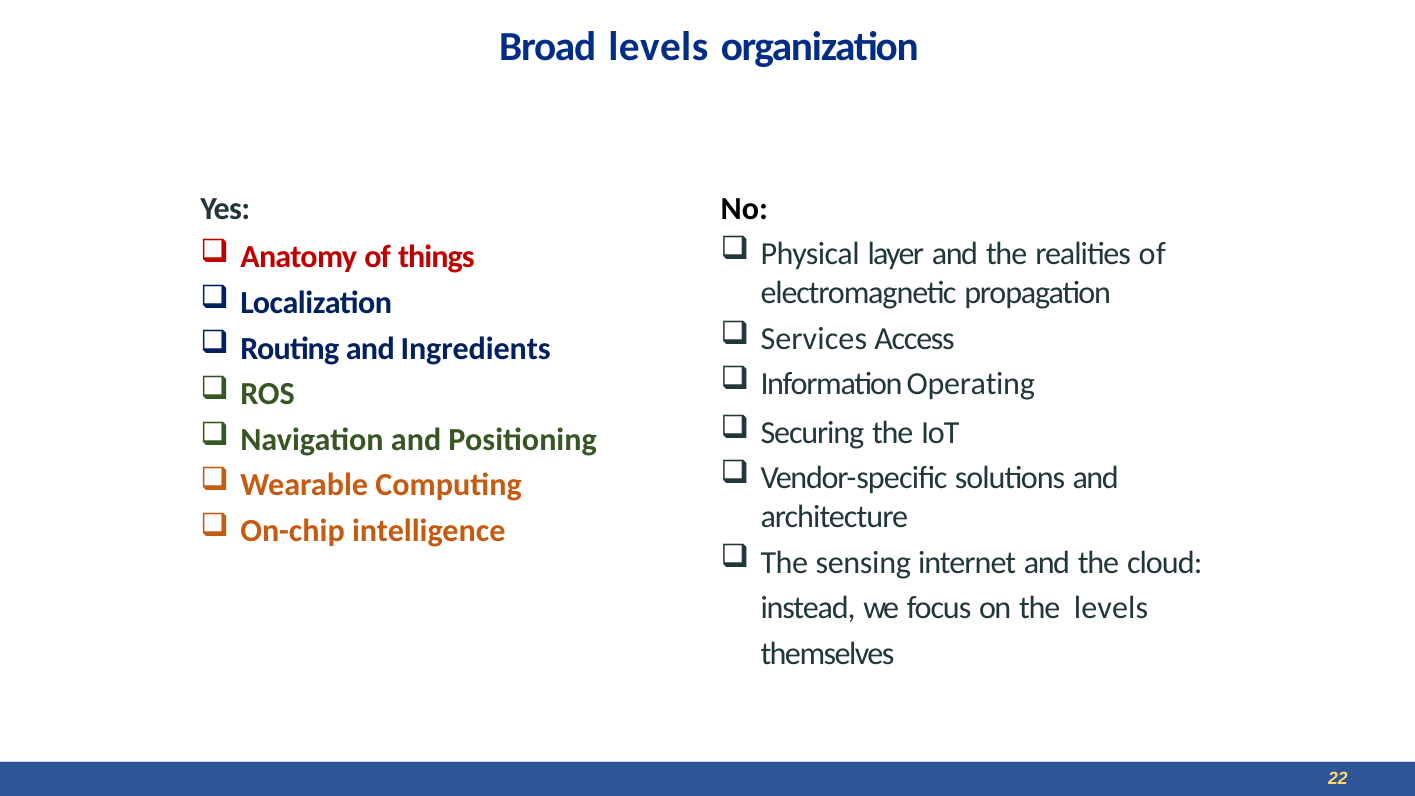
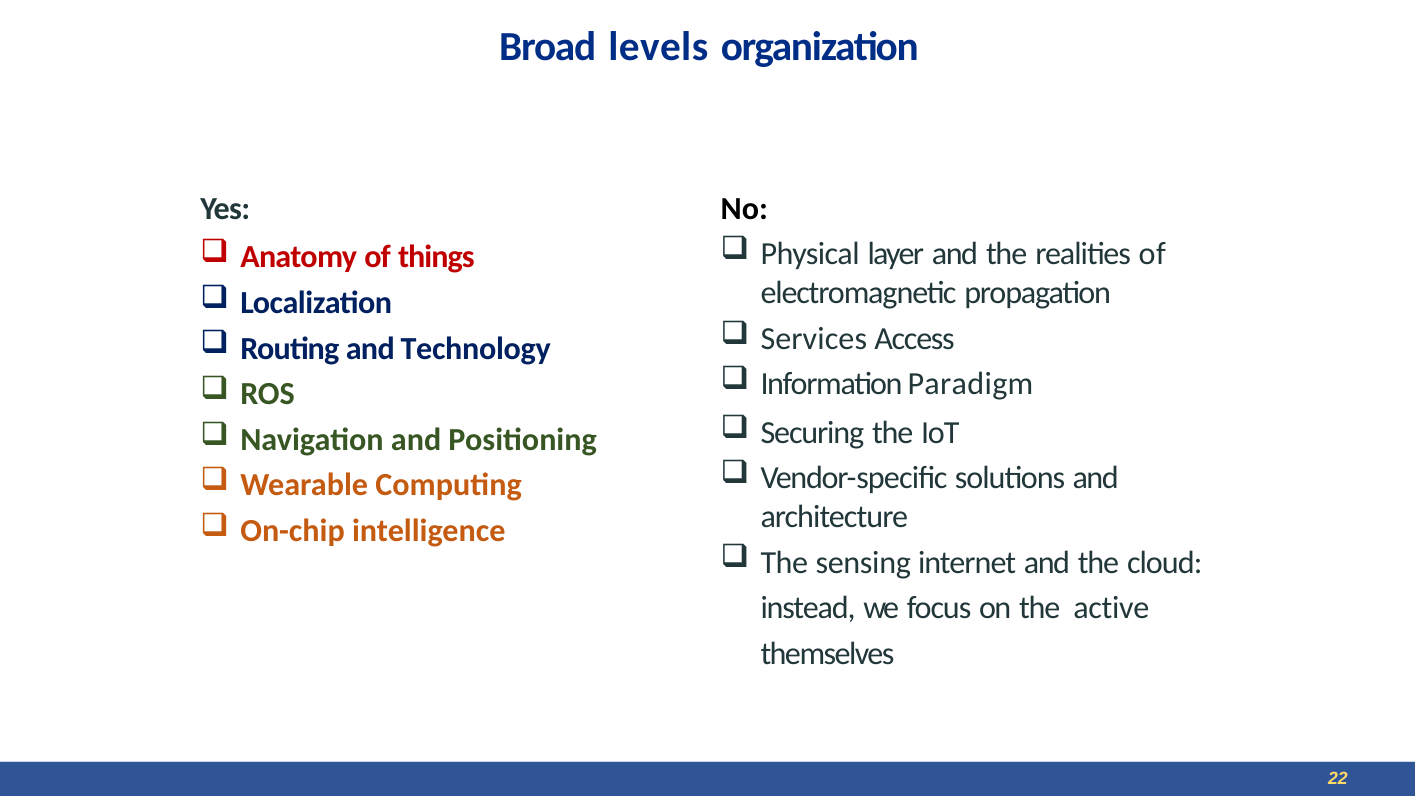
Ingredients: Ingredients -> Technology (476, 348)
Operating: Operating -> Paradigm (970, 384)
the levels: levels -> active (1111, 608)
